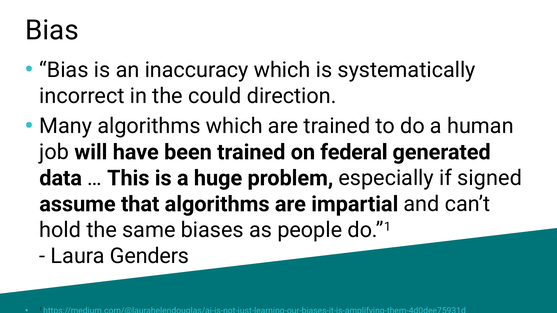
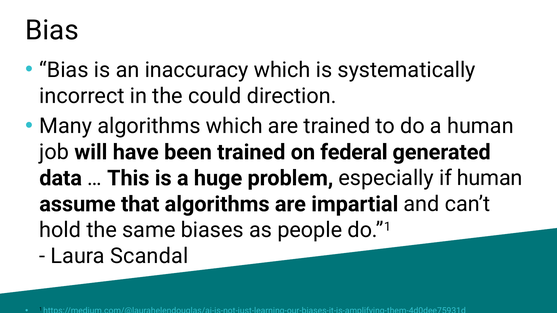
if signed: signed -> human (490, 178)
Genders: Genders -> Scandal (149, 256)
